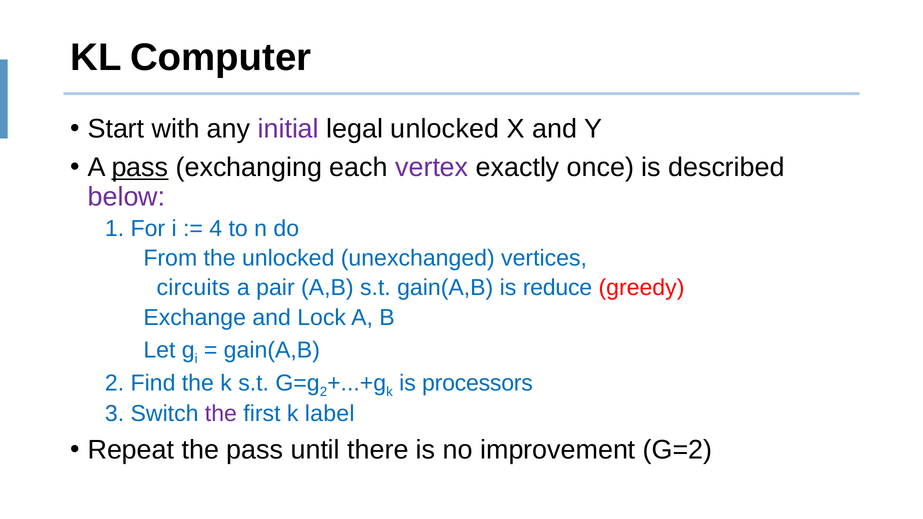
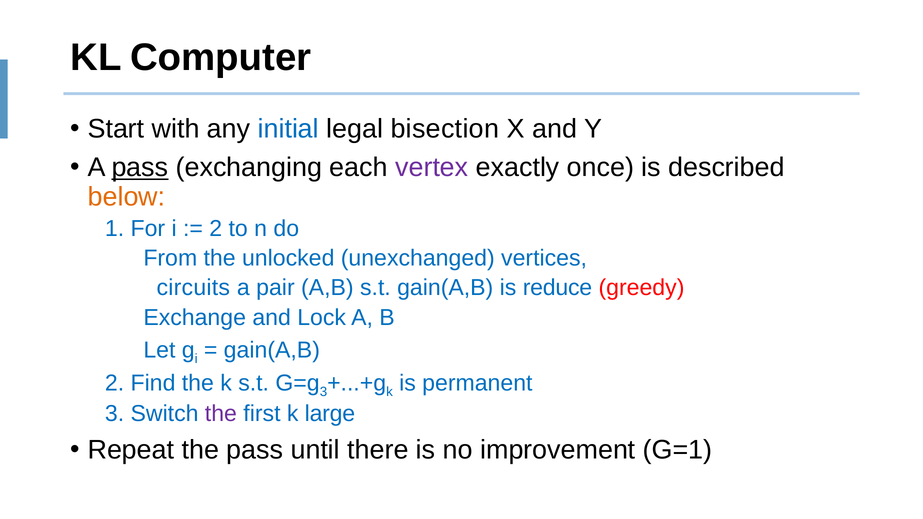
initial colour: purple -> blue (288, 129)
legal unlocked: unlocked -> bisection (445, 129)
below colour: purple -> orange (126, 197)
4: 4 -> 2 (216, 229)
2: 2 -> 3 (324, 392)
processors: processors -> permanent (477, 383)
label: label -> large (330, 414)
G=2: G=2 -> G=1 (678, 450)
